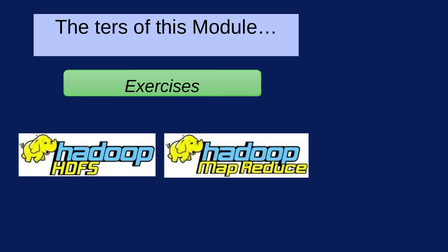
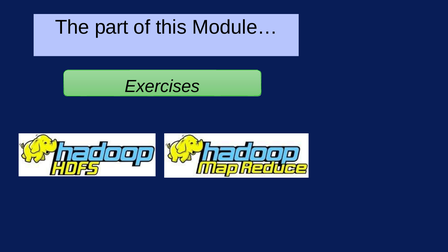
ters: ters -> part (112, 27)
